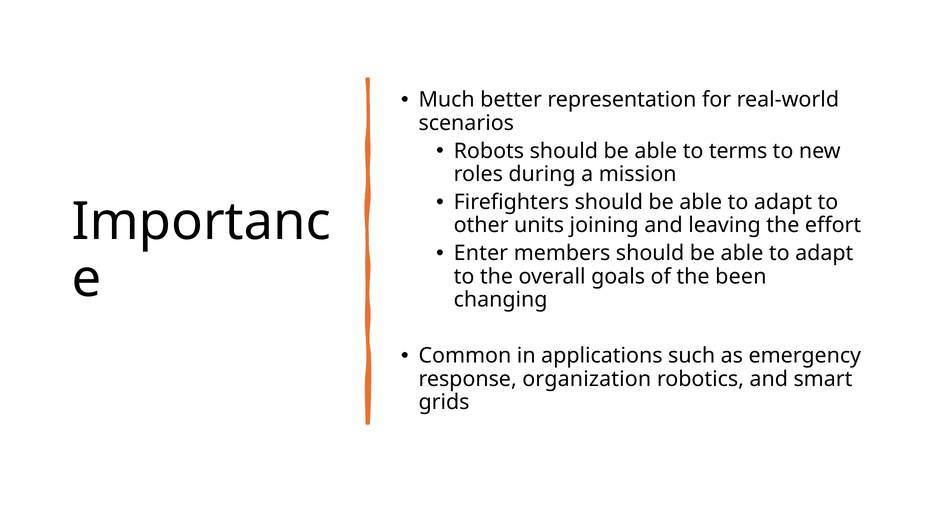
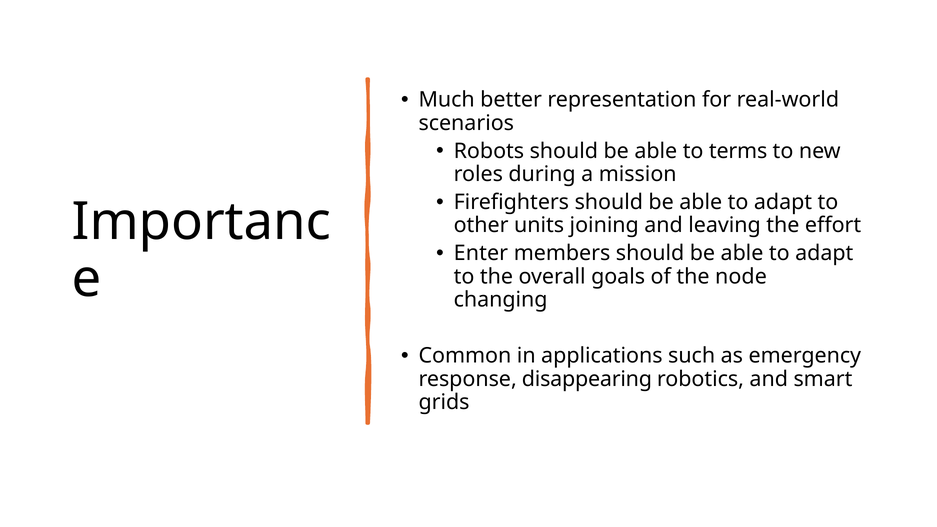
been: been -> node (741, 277)
organization: organization -> disappearing (587, 379)
